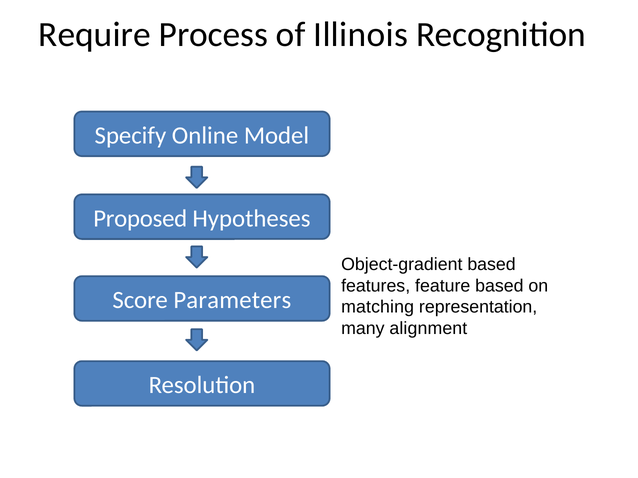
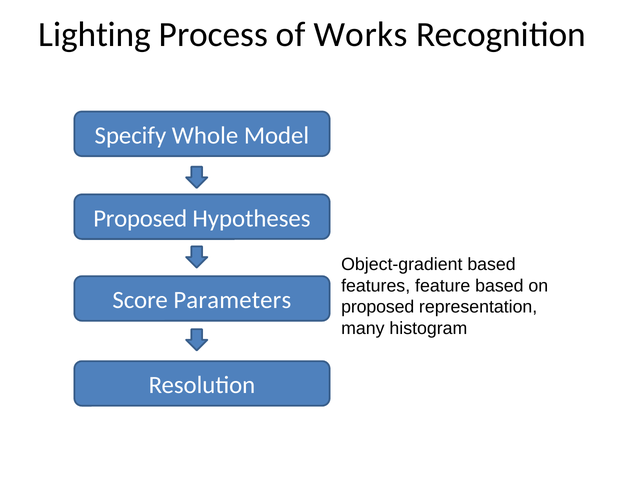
Require: Require -> Lighting (95, 34)
Illinois: Illinois -> Works (361, 34)
Online: Online -> Whole (205, 136)
matching: matching -> proposed (378, 307)
alignment: alignment -> histogram (428, 329)
